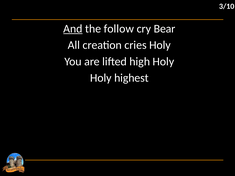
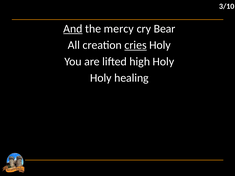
follow: follow -> mercy (119, 29)
cries underline: none -> present (136, 45)
highest: highest -> healing (131, 78)
